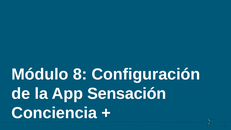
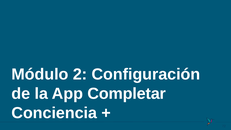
8: 8 -> 2 (80, 74)
Sensación: Sensación -> Completar (127, 94)
